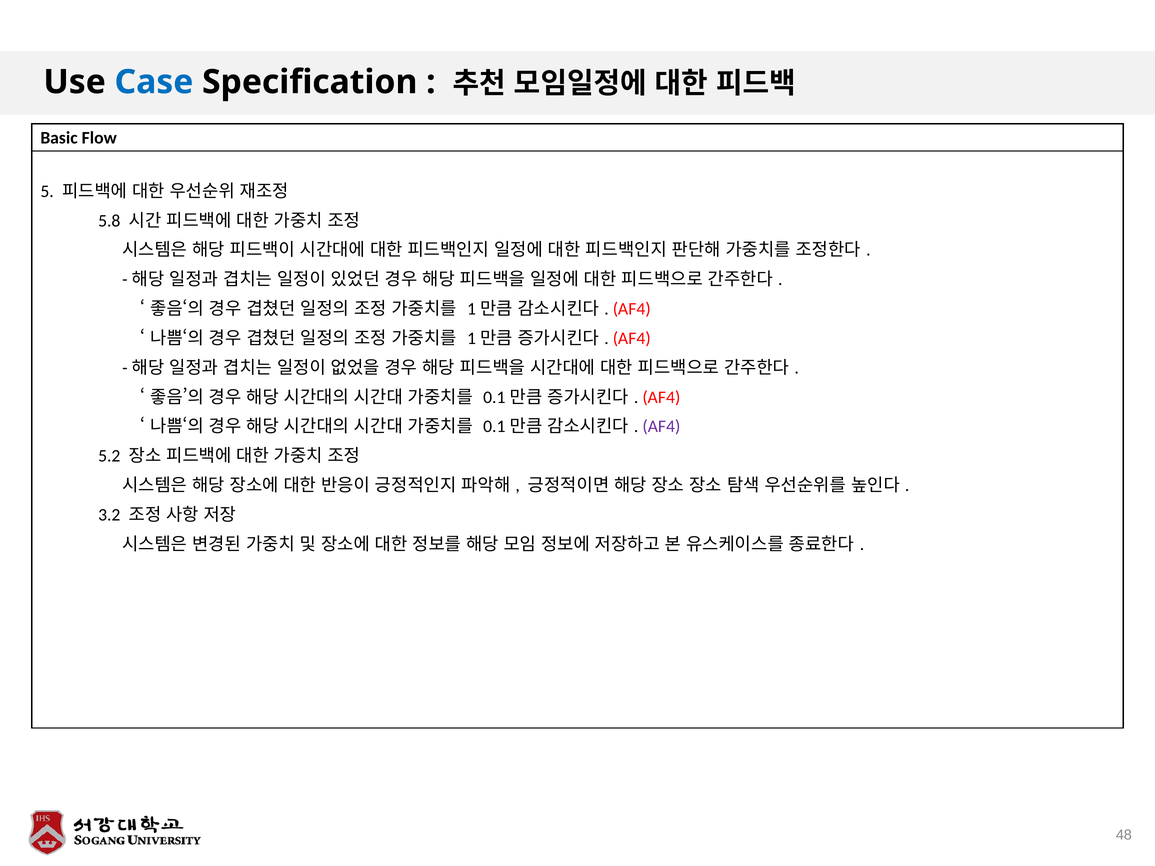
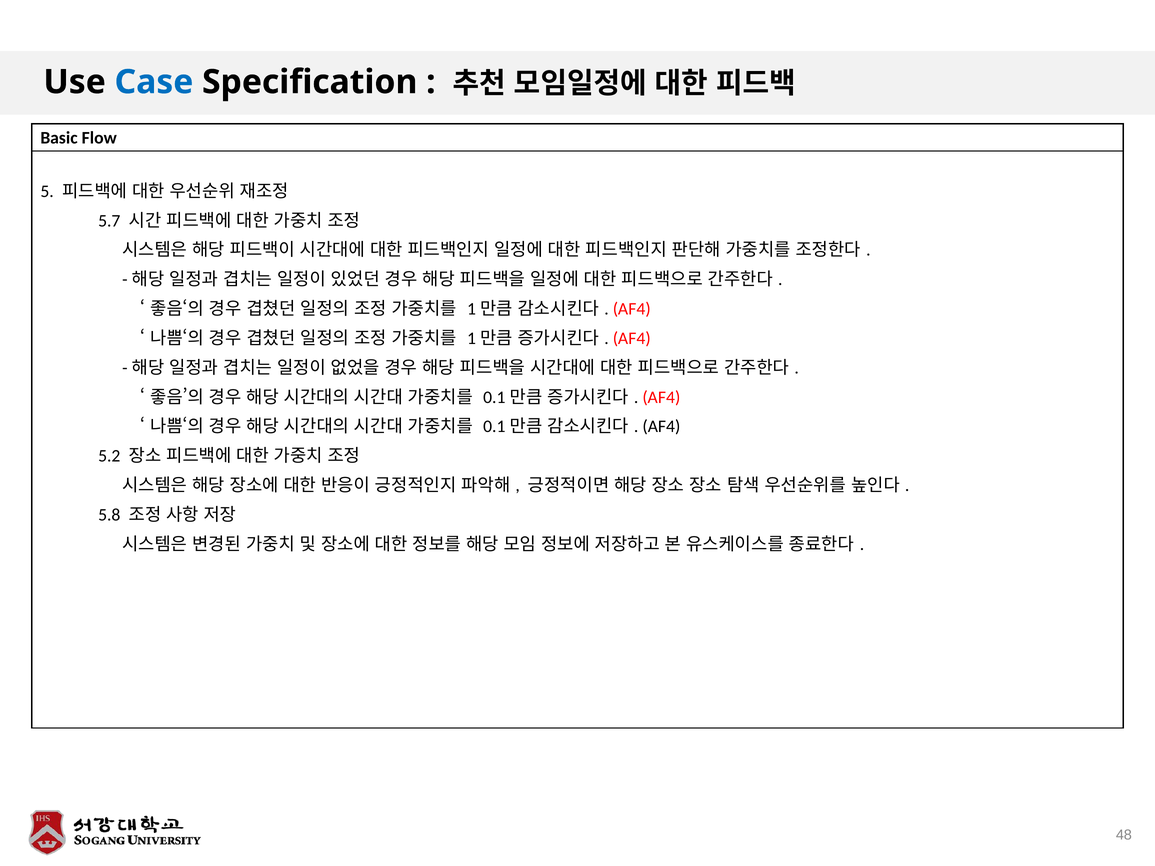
5.8: 5.8 -> 5.7 (109, 221)
AF4 colour: purple -> black (661, 427)
3.2: 3.2 -> 5.8 (109, 515)
